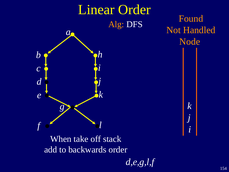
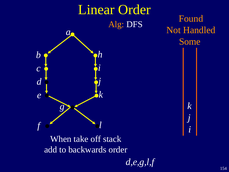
Node: Node -> Some (190, 41)
